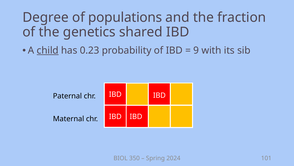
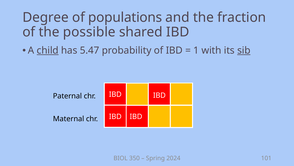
genetics: genetics -> possible (89, 32)
0.23: 0.23 -> 5.47 (90, 50)
9: 9 -> 1 (196, 50)
sib underline: none -> present (244, 50)
